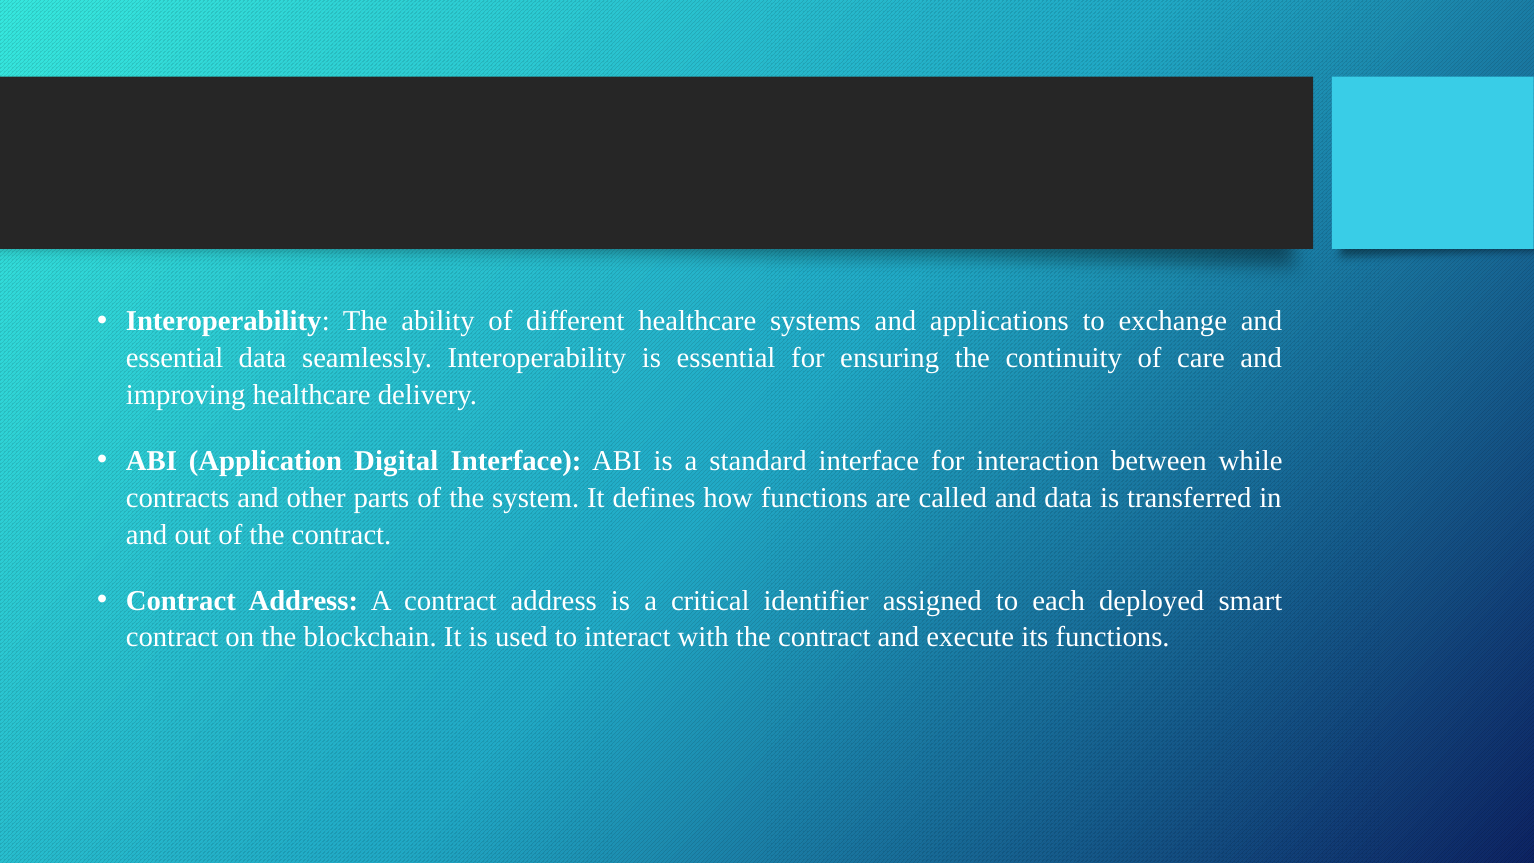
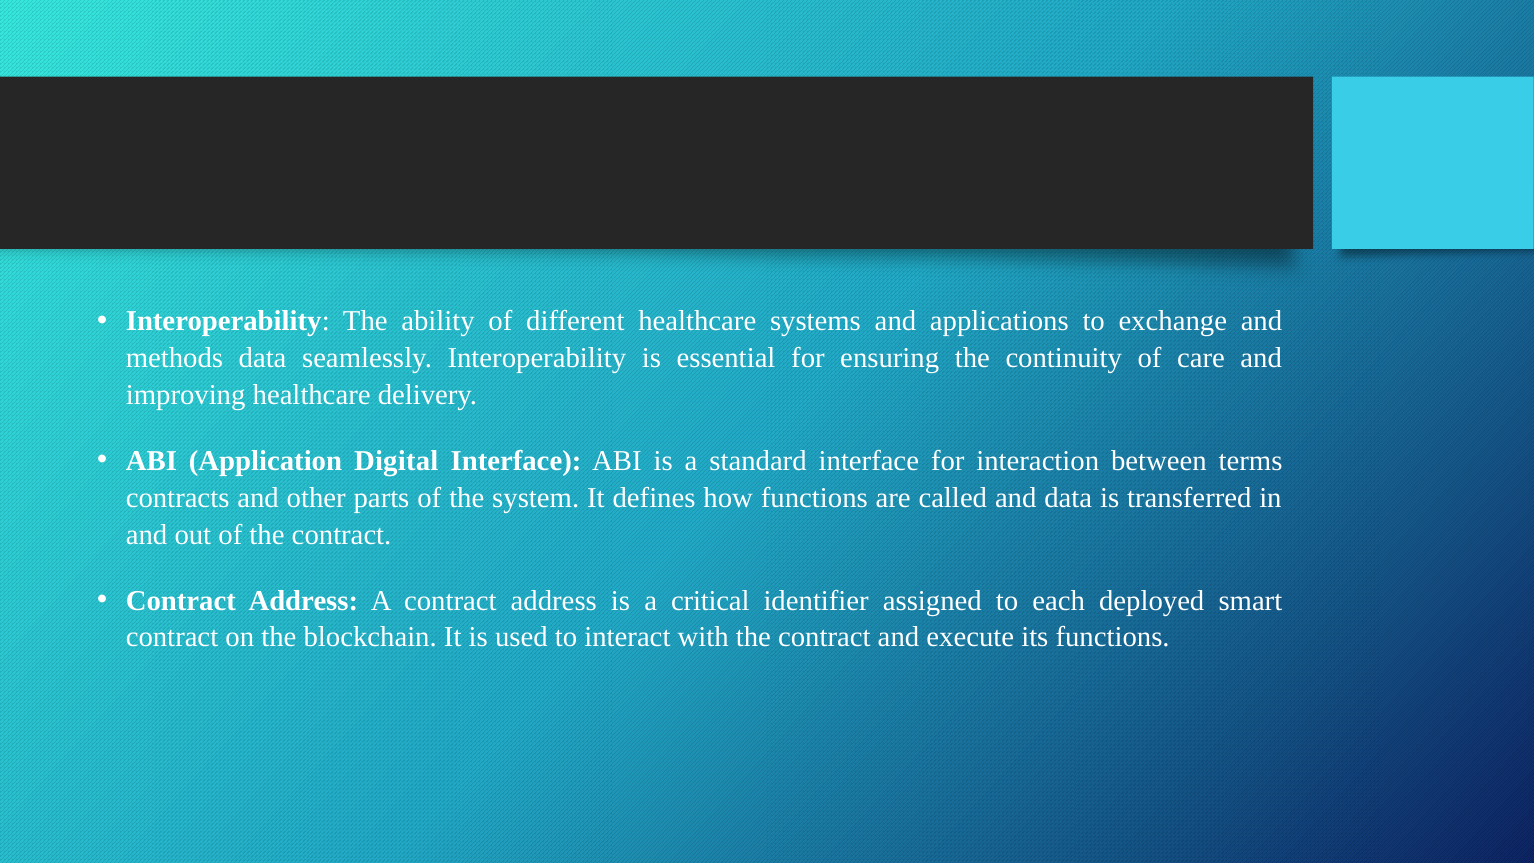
essential: essential -> methods (174, 358)
while: while -> terms (1251, 461)
